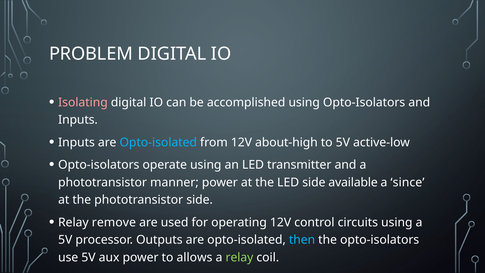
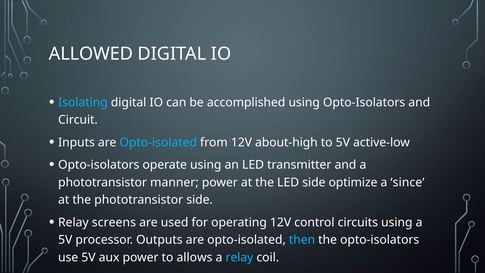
PROBLEM: PROBLEM -> ALLOWED (91, 54)
Isolating colour: pink -> light blue (83, 102)
Inputs: Inputs -> Circuit (78, 120)
available: available -> optimize (353, 182)
remove: remove -> screens (114, 222)
relay colour: light green -> light blue (239, 257)
